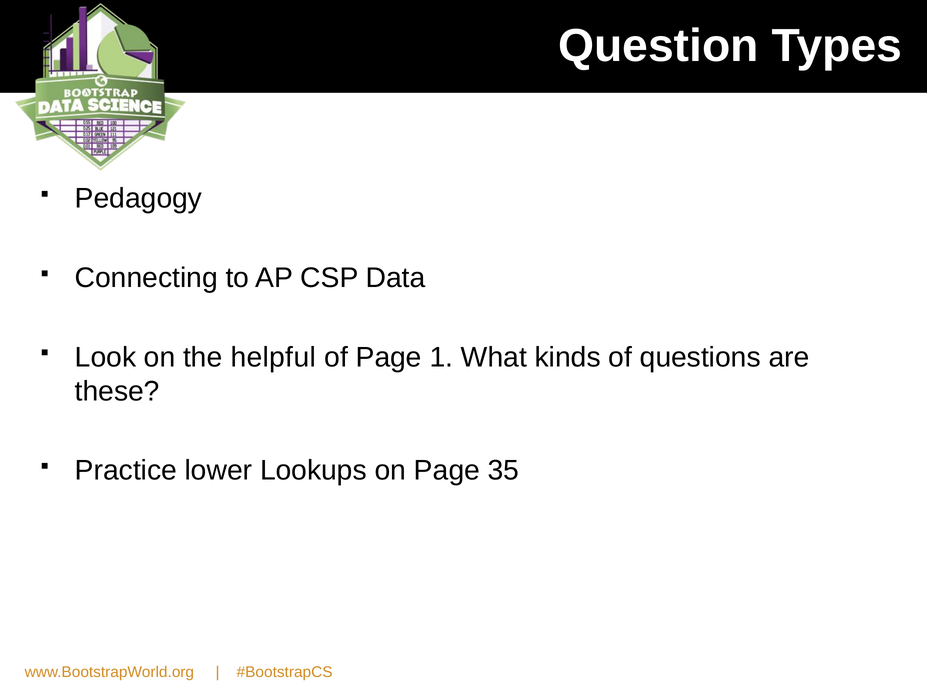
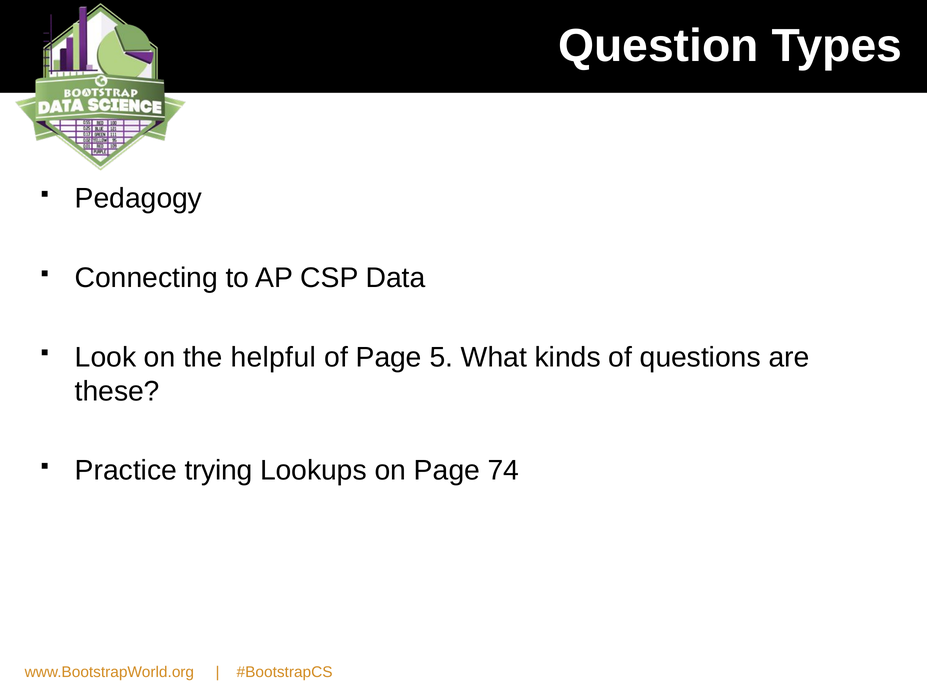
1: 1 -> 5 (441, 357)
lower: lower -> trying (219, 470)
35: 35 -> 74 (503, 470)
